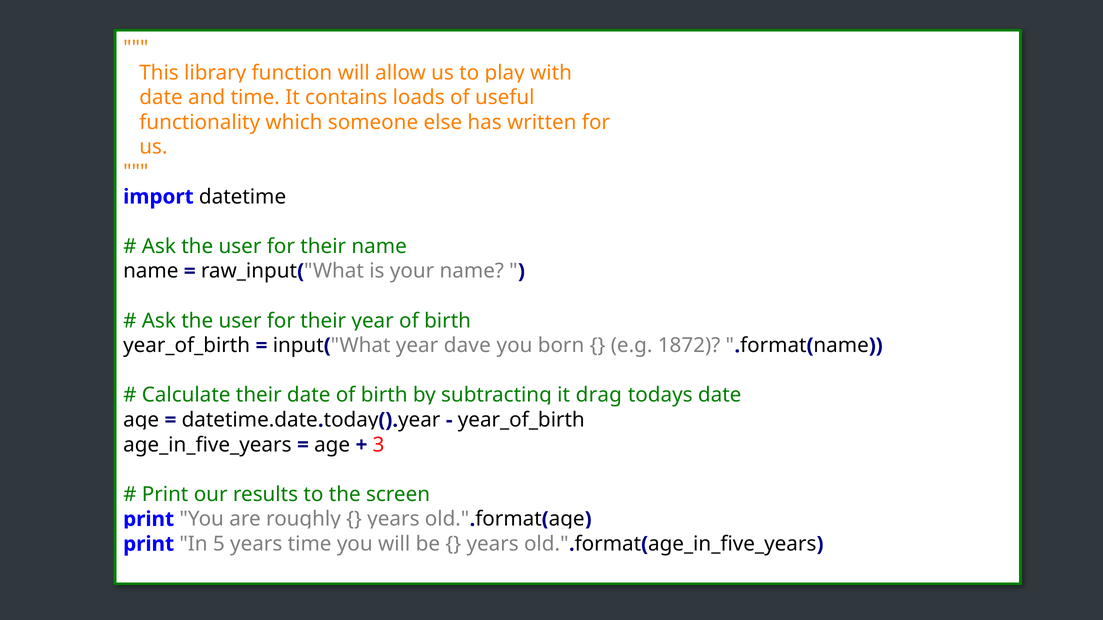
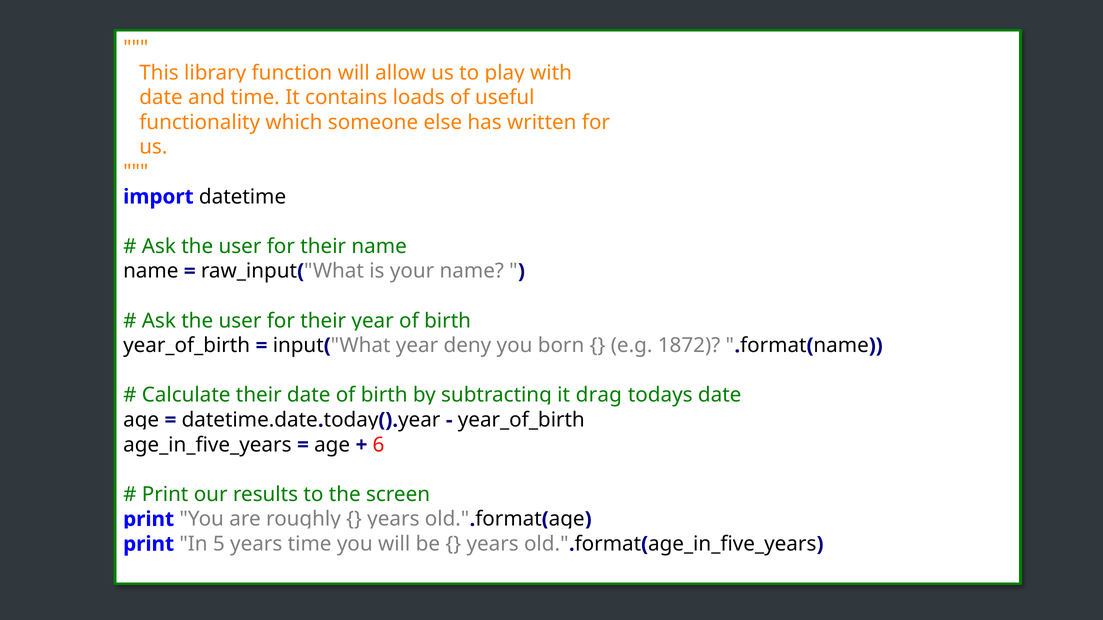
dave: dave -> deny (467, 346)
3: 3 -> 6 (378, 445)
